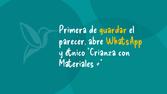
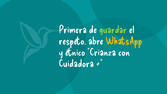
guardar colour: yellow -> light green (113, 30)
parecer: parecer -> respeto (73, 41)
Materiales: Materiales -> Cuidadora (76, 64)
